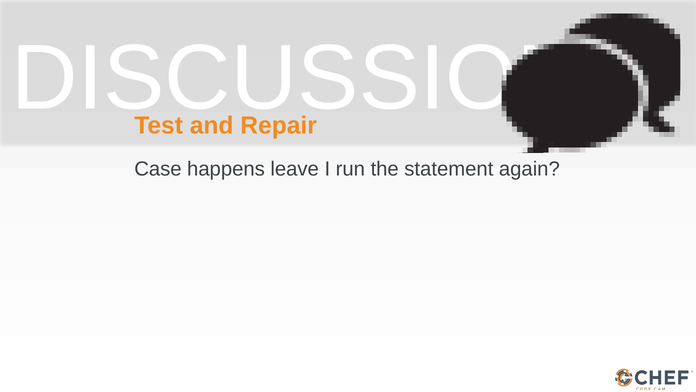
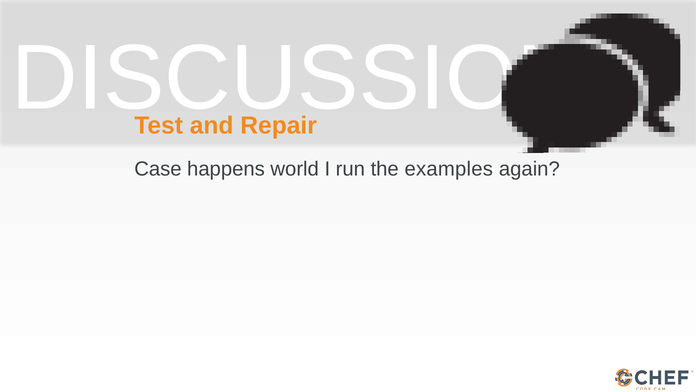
leave: leave -> world (295, 169)
statement: statement -> examples (449, 169)
